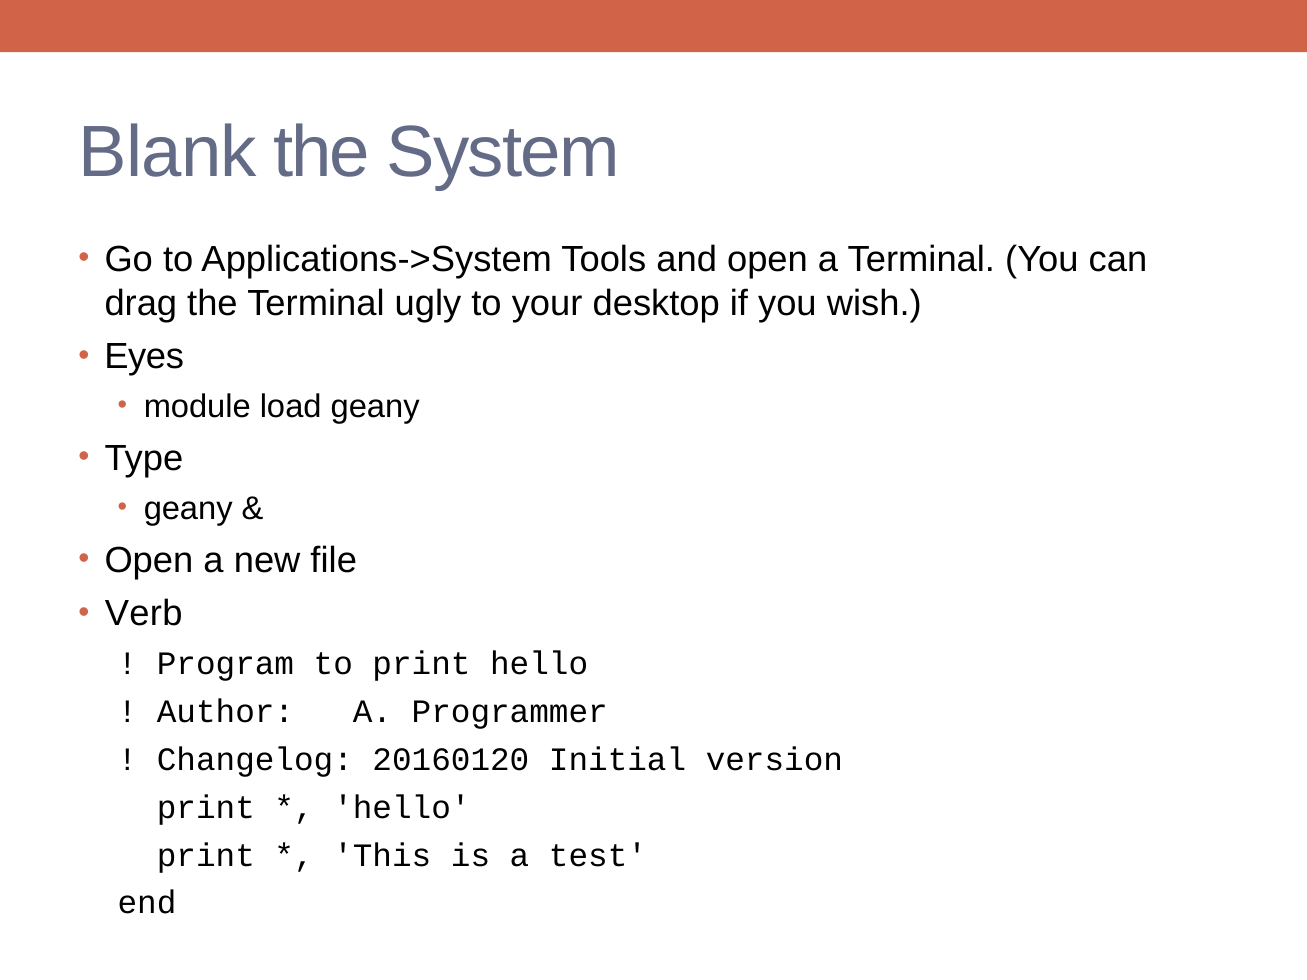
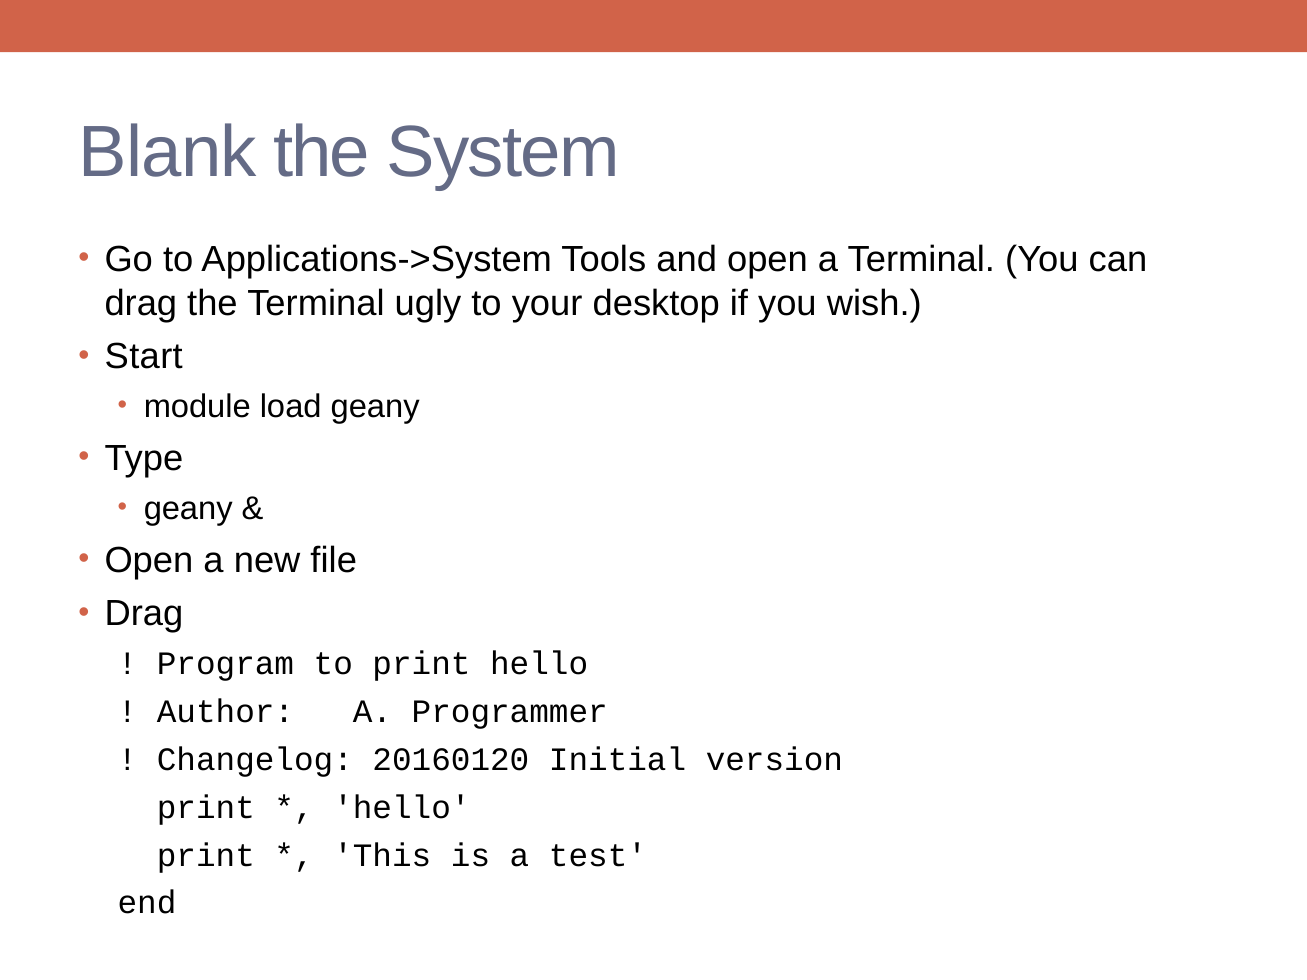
Eyes: Eyes -> Start (144, 357)
Verb: Verb -> Drag (144, 614)
